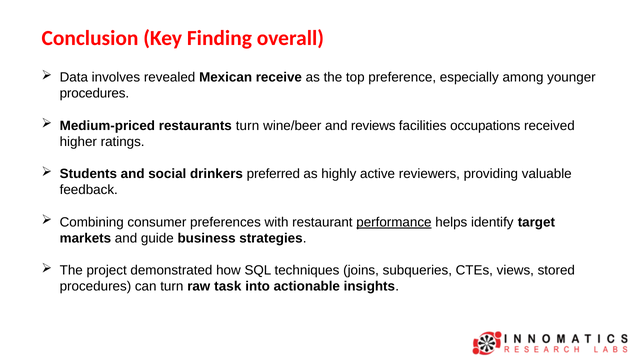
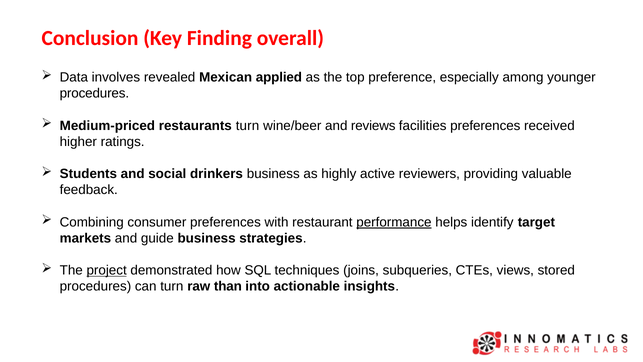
receive: receive -> applied (279, 77)
facilities occupations: occupations -> preferences (485, 125)
drinkers preferred: preferred -> business (273, 174)
project underline: none -> present (107, 270)
task: task -> than (228, 286)
